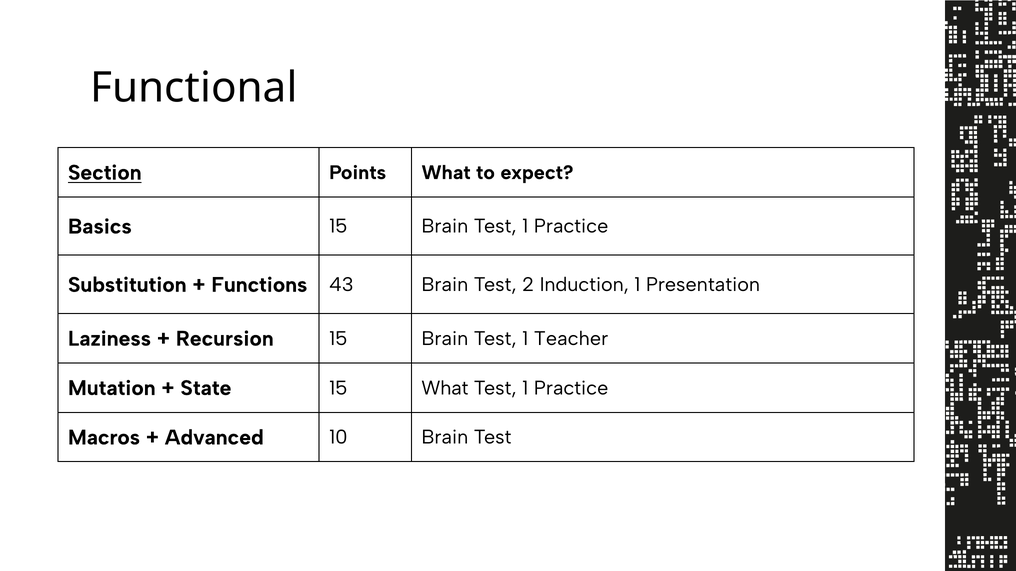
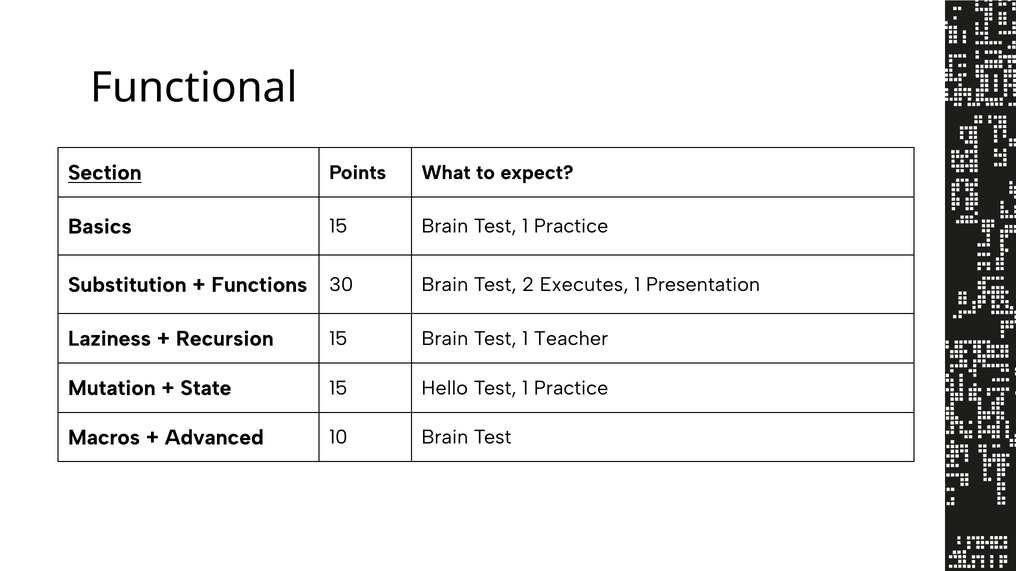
43: 43 -> 30 (341, 285)
Induction: Induction -> Executes (584, 285)
15 What: What -> Hello (445, 388)
